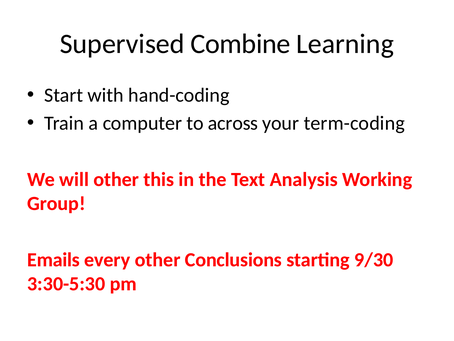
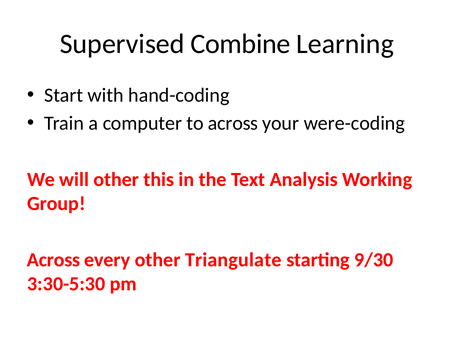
term-coding: term-coding -> were-coding (354, 123)
Emails: Emails -> Across (54, 259)
Conclusions: Conclusions -> Triangulate (233, 259)
